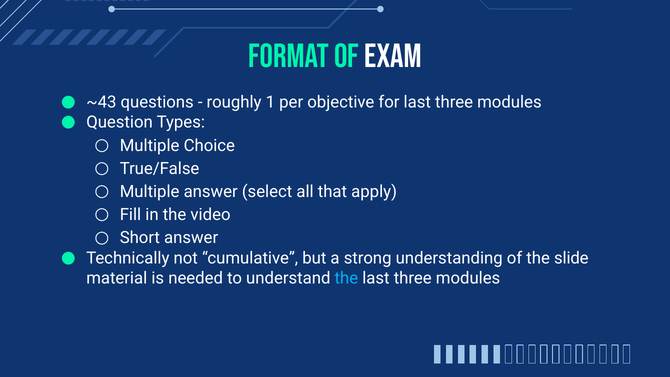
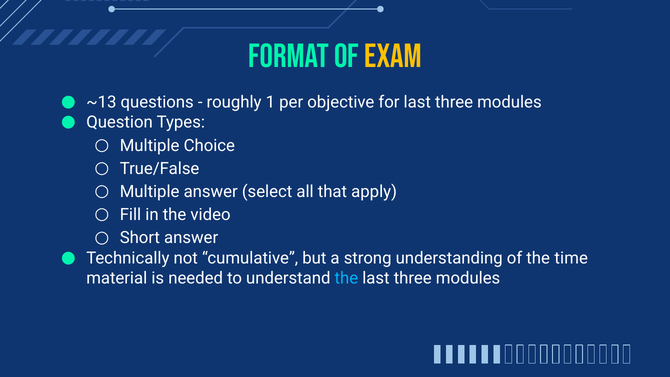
Exam colour: white -> yellow (393, 56)
~43: ~43 -> ~13 (101, 102)
slide: slide -> time (571, 258)
